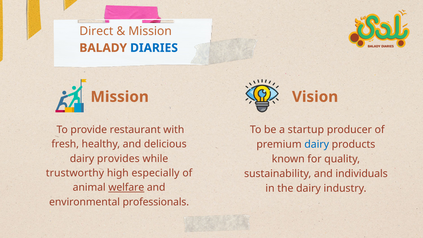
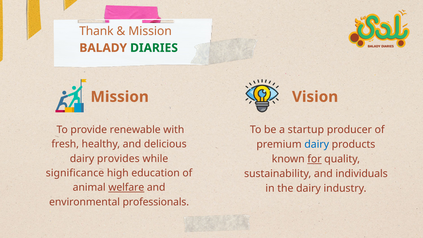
Direct: Direct -> Thank (96, 31)
DIARIES colour: blue -> green (154, 48)
restaurant: restaurant -> renewable (135, 130)
for underline: none -> present (314, 159)
trustworthy: trustworthy -> significance (75, 173)
especially: especially -> education (156, 173)
